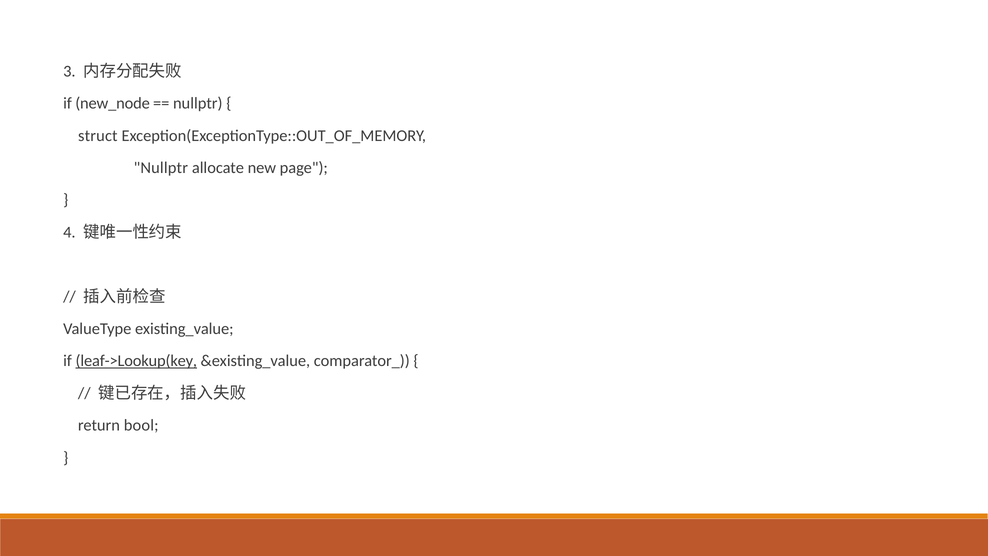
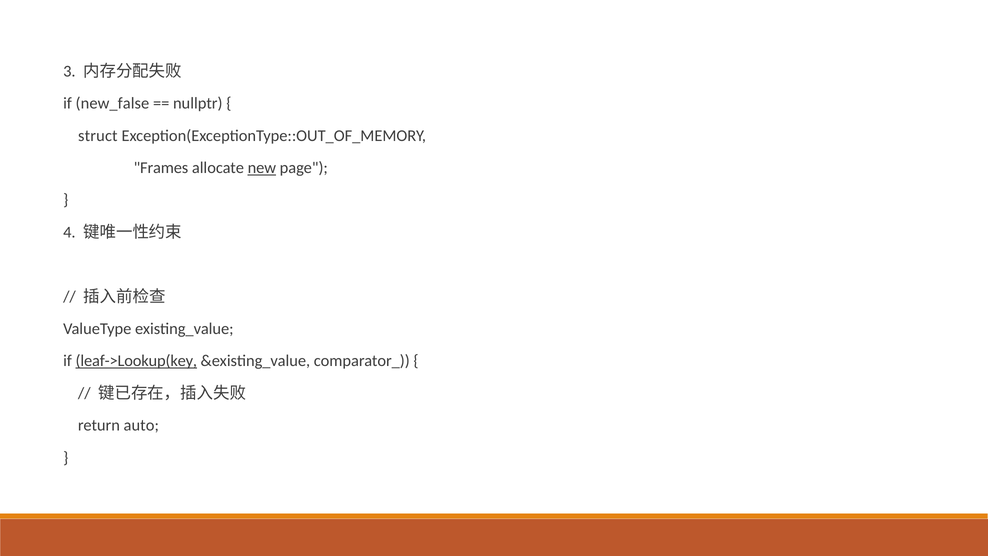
new_node: new_node -> new_false (112, 103)
Nullptr: Nullptr -> Frames (161, 168)
new underline: none -> present (262, 168)
bool: bool -> auto (141, 425)
